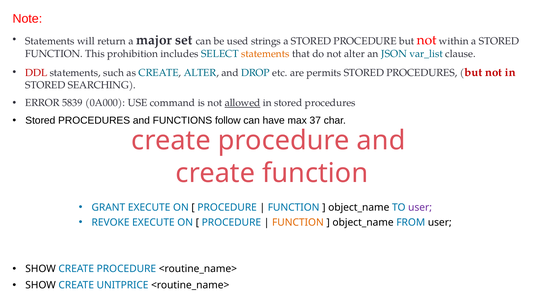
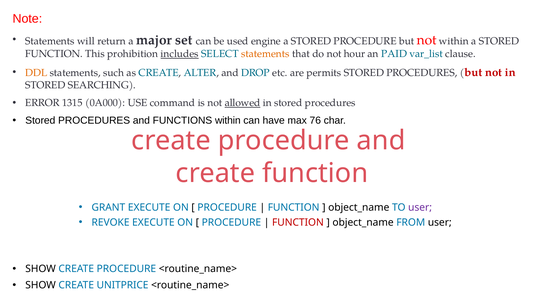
strings: strings -> engine (266, 41)
includes underline: none -> present (180, 54)
not alter: alter -> hour (354, 54)
JSON: JSON -> PAID (394, 54)
DDL colour: red -> orange (36, 73)
5839: 5839 -> 1315 (72, 103)
FUNCTIONS follow: follow -> within (228, 121)
37: 37 -> 76 (315, 121)
FUNCTION colour: orange -> red (298, 222)
